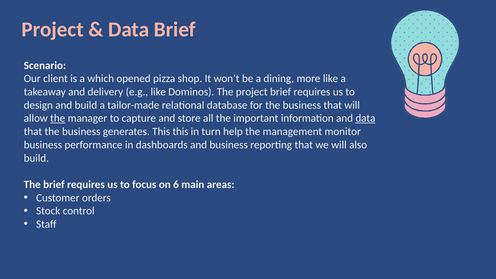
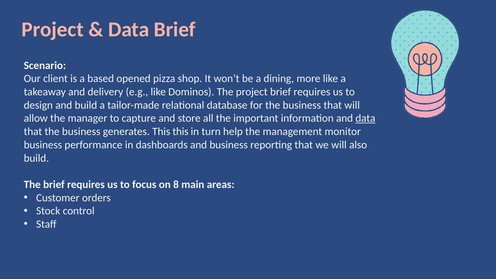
which: which -> based (101, 79)
the underline: present -> none (58, 118)
6: 6 -> 8 (176, 185)
